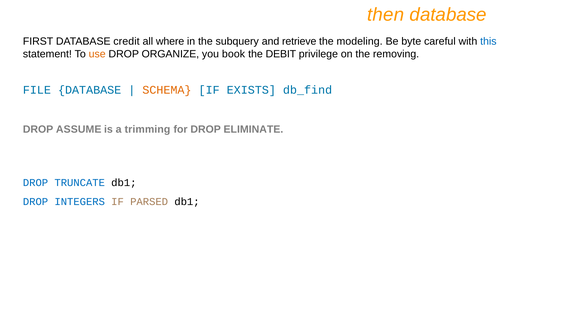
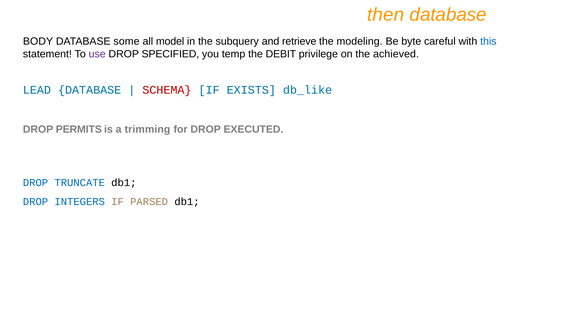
FIRST: FIRST -> BODY (38, 41)
credit: credit -> some (127, 41)
where: where -> model (170, 41)
use colour: orange -> purple (97, 54)
ORGANIZE: ORGANIZE -> SPECIFIED (170, 54)
book: book -> temp (234, 54)
removing: removing -> achieved (396, 54)
FILE: FILE -> LEAD (37, 90)
SCHEMA colour: orange -> red (167, 90)
db_find: db_find -> db_like (308, 90)
ASSUME: ASSUME -> PERMITS (79, 130)
ELIMINATE: ELIMINATE -> EXECUTED (253, 130)
